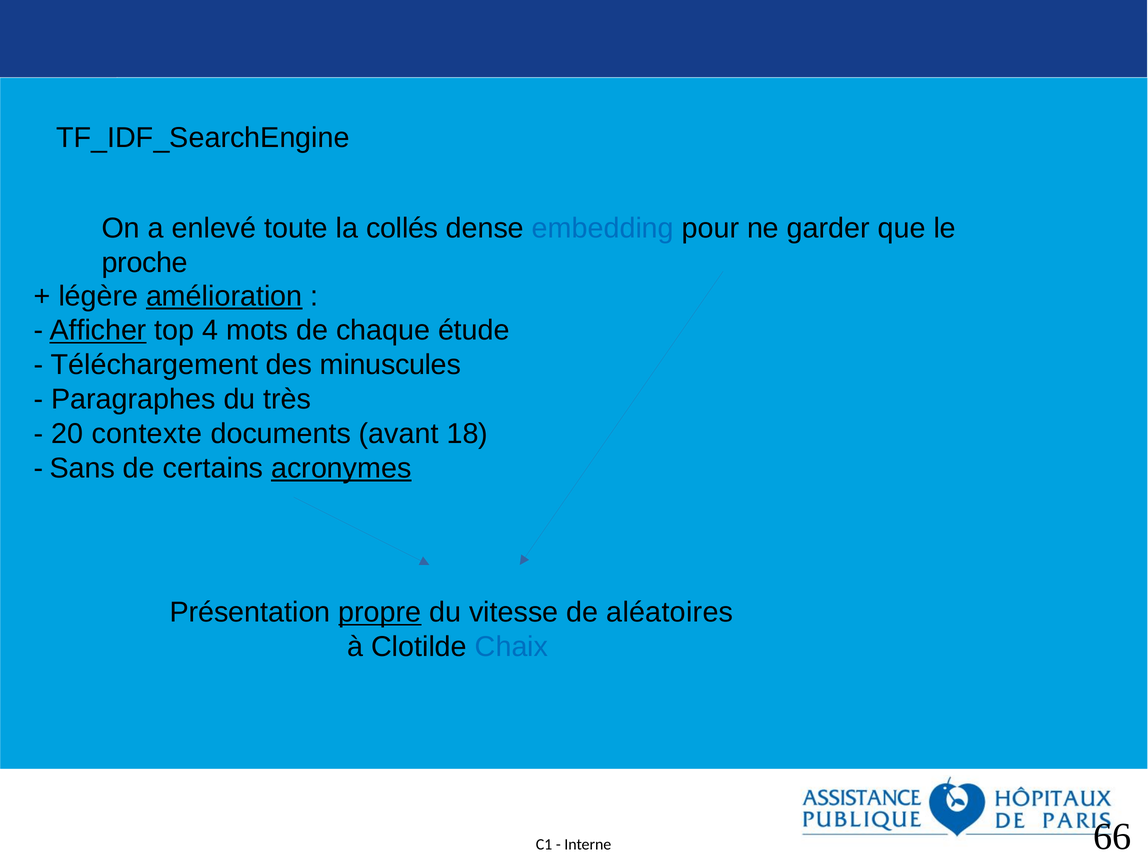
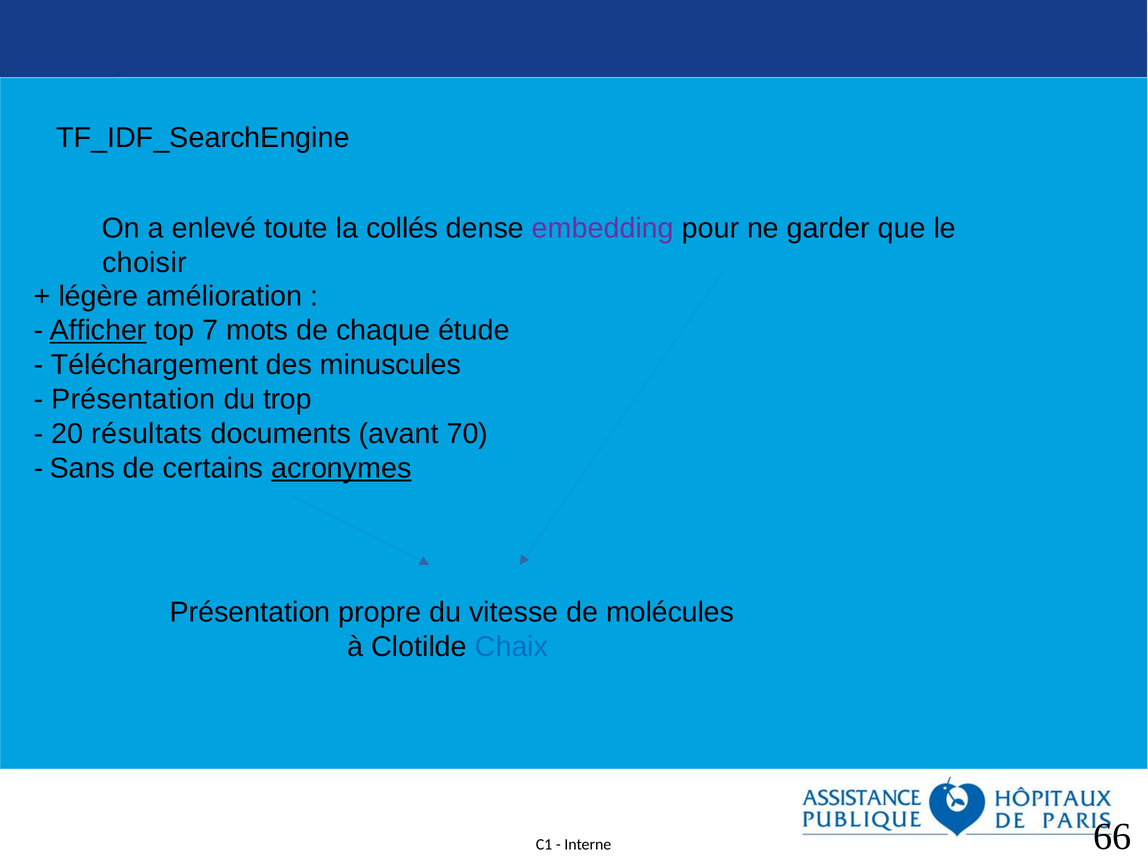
embedding colour: blue -> purple (603, 228)
proche: proche -> choisir (144, 263)
amélioration underline: present -> none (224, 296)
4: 4 -> 7 (210, 330)
Paragraphes: Paragraphes -> Présentation (133, 399)
très: très -> trop (287, 399)
contexte: contexte -> résultats (147, 434)
18: 18 -> 70 (467, 434)
propre underline: present -> none (380, 612)
aléatoires: aléatoires -> molécules (670, 612)
